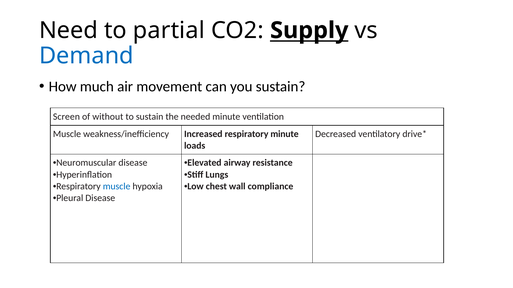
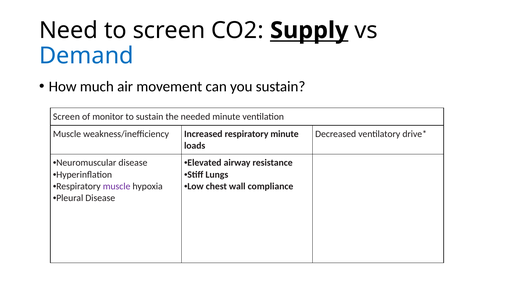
to partial: partial -> screen (169, 30)
without: without -> monitor (108, 117)
muscle colour: blue -> purple (117, 187)
